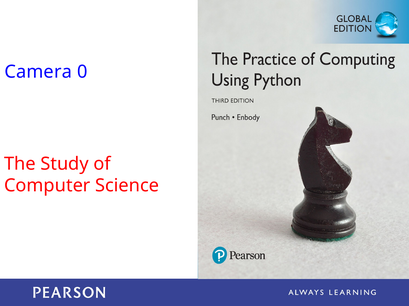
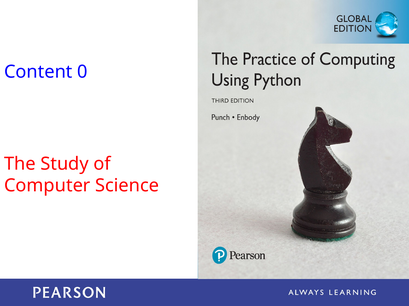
Camera: Camera -> Content (38, 72)
